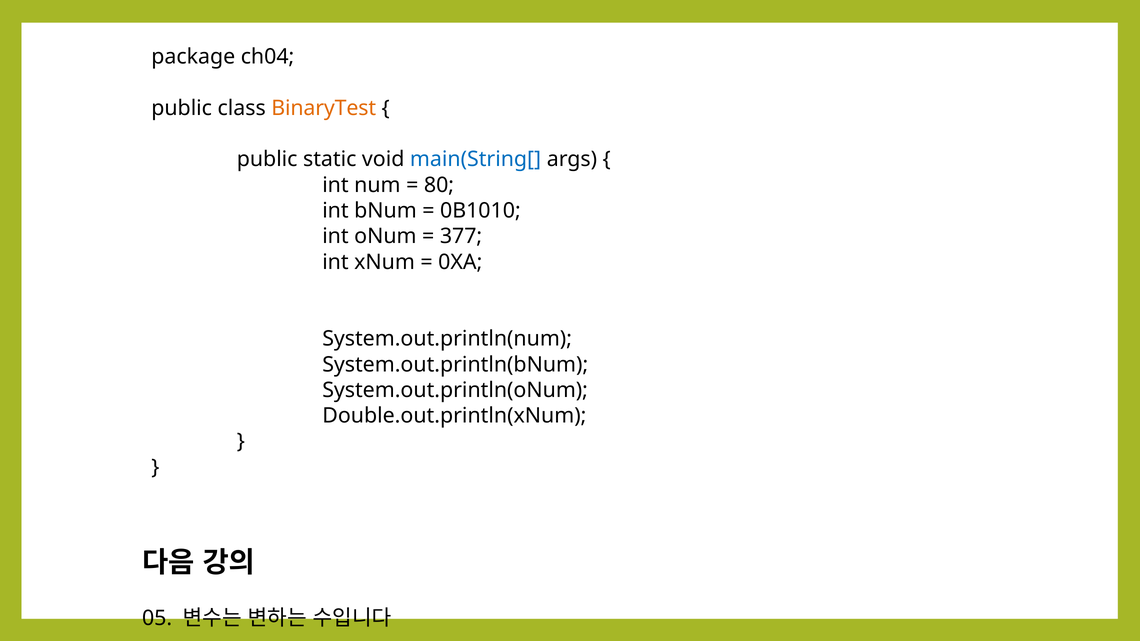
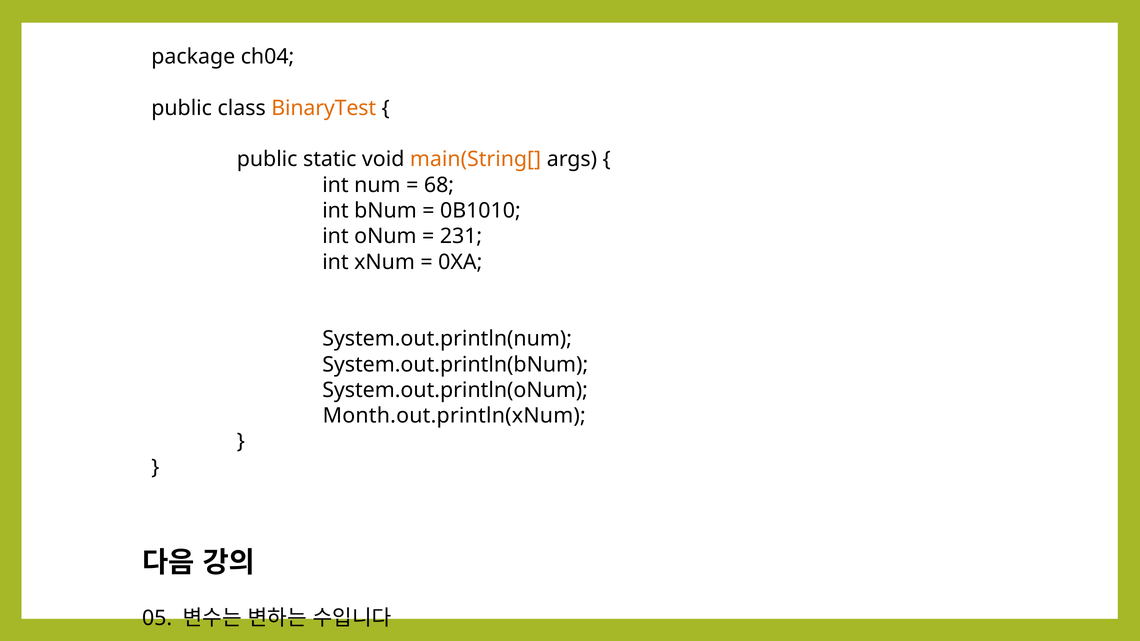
main(String[ colour: blue -> orange (476, 159)
80: 80 -> 68 (439, 185)
377: 377 -> 231 (461, 236)
Double.out.println(xNum: Double.out.println(xNum -> Month.out.println(xNum (454, 416)
